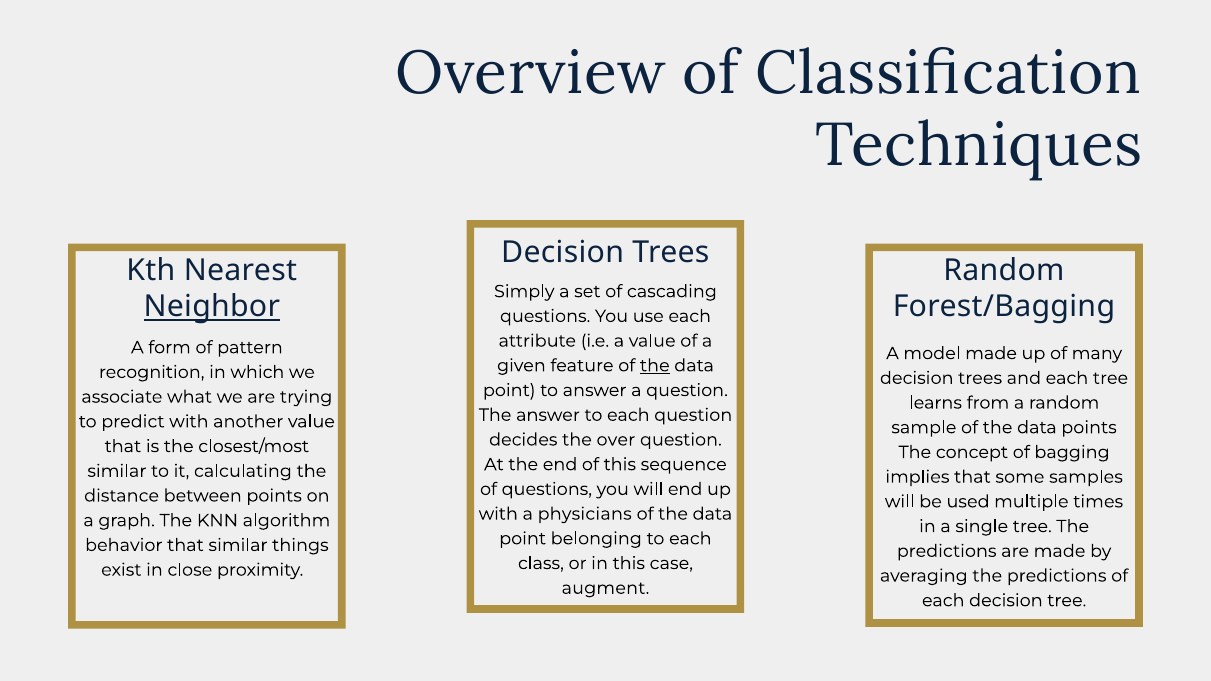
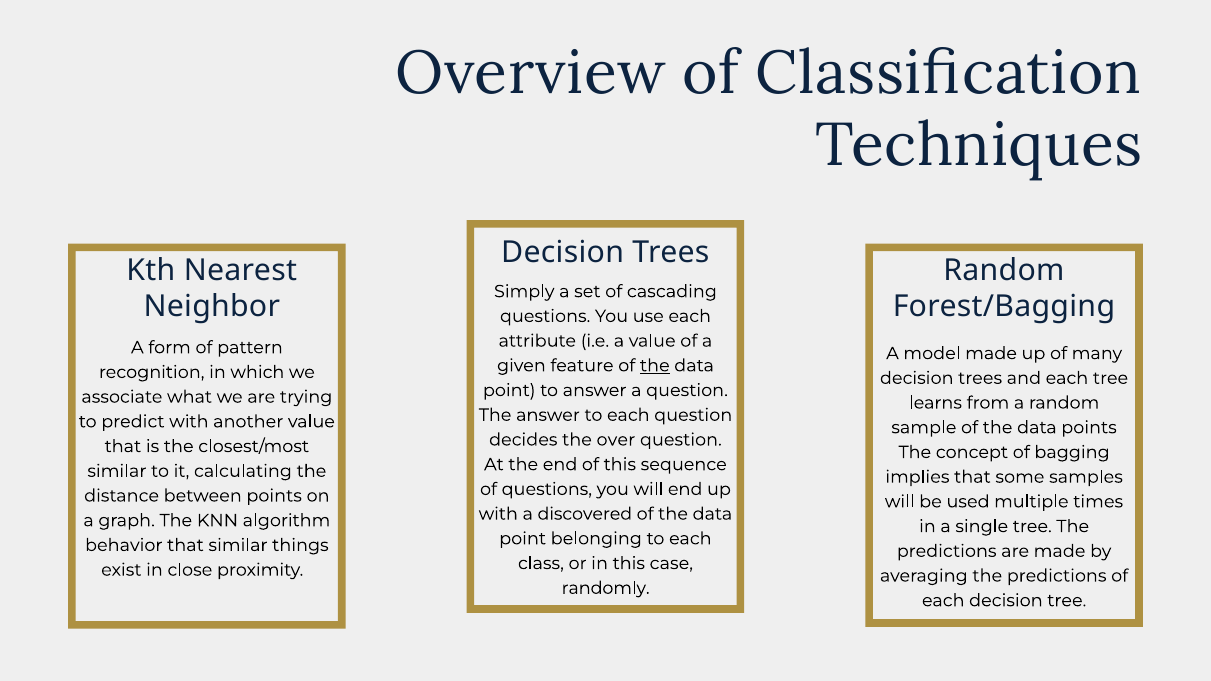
Neighbor underline: present -> none (212, 307)
physicians: physicians -> discovered (585, 514)
augment: augment -> randomly (606, 588)
